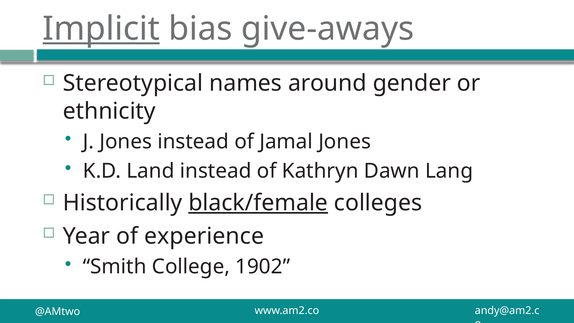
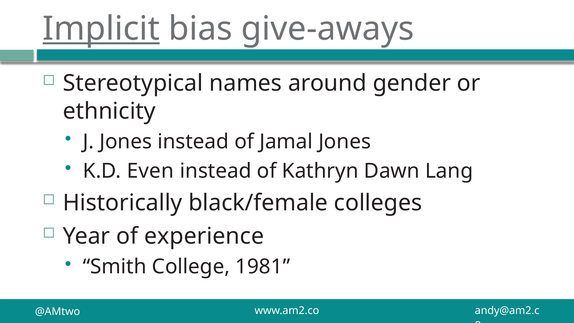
Land: Land -> Even (150, 171)
black/female underline: present -> none (258, 203)
1902: 1902 -> 1981 (263, 267)
